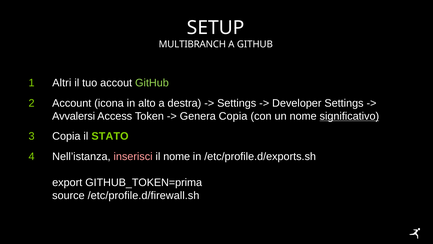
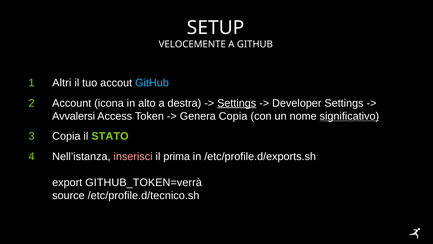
MULTIBRANCH: MULTIBRANCH -> VELOCEMENTE (192, 44)
GitHub colour: light green -> light blue (152, 83)
Settings underline: none -> present (237, 103)
il nome: nome -> prima (177, 156)
GITHUB_TOKEN=prima: GITHUB_TOKEN=prima -> GITHUB_TOKEN=verrà (144, 182)
/etc/profile.d/firewall.sh: /etc/profile.d/firewall.sh -> /etc/profile.d/tecnico.sh (144, 195)
